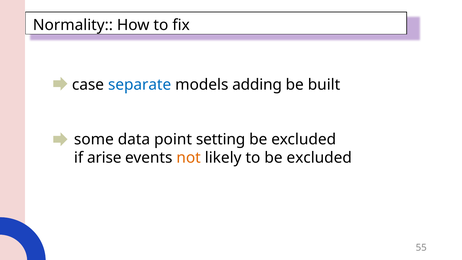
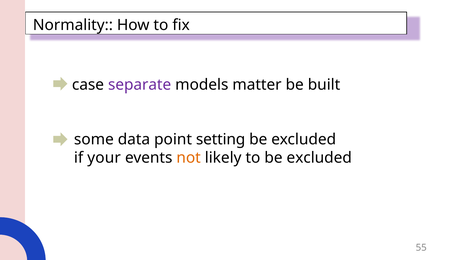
separate colour: blue -> purple (140, 85)
adding: adding -> matter (257, 85)
arise: arise -> your (104, 158)
